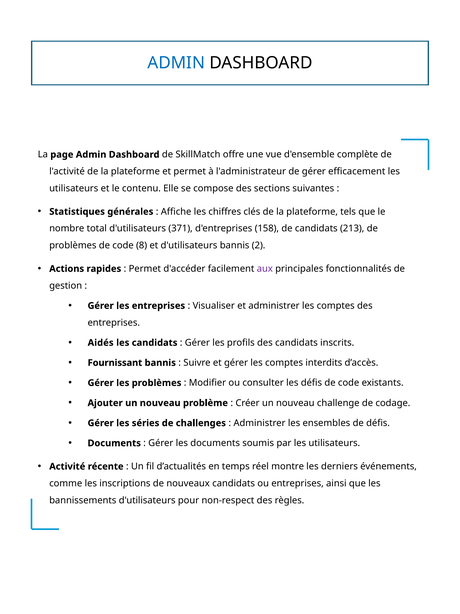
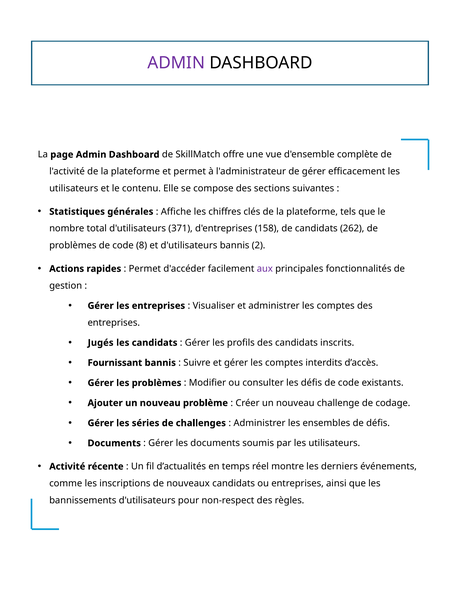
ADMIN colour: blue -> purple (176, 63)
213: 213 -> 262 (352, 228)
Aidés: Aidés -> Jugés (101, 342)
